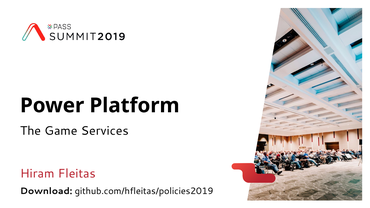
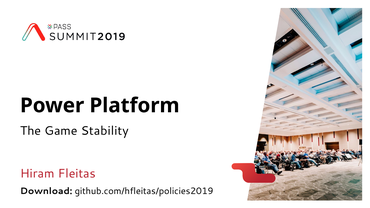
Services: Services -> Stability (105, 131)
